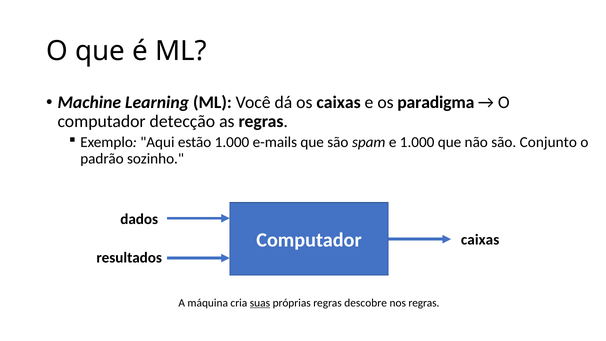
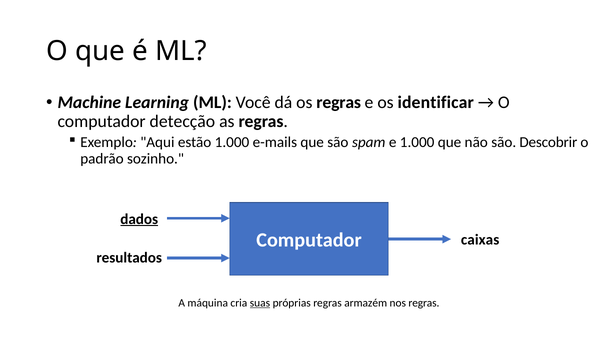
os caixas: caixas -> regras (339, 102)
paradigma: paradigma -> identificar (436, 102)
Conjunto: Conjunto -> Descobrir (548, 142)
dados underline: none -> present (139, 219)
descobre: descobre -> armazém (366, 303)
